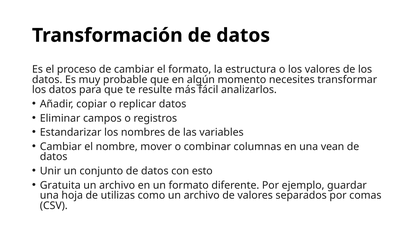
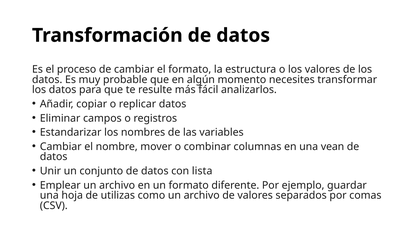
esto: esto -> lista (202, 170)
Gratuita: Gratuita -> Emplear (60, 185)
